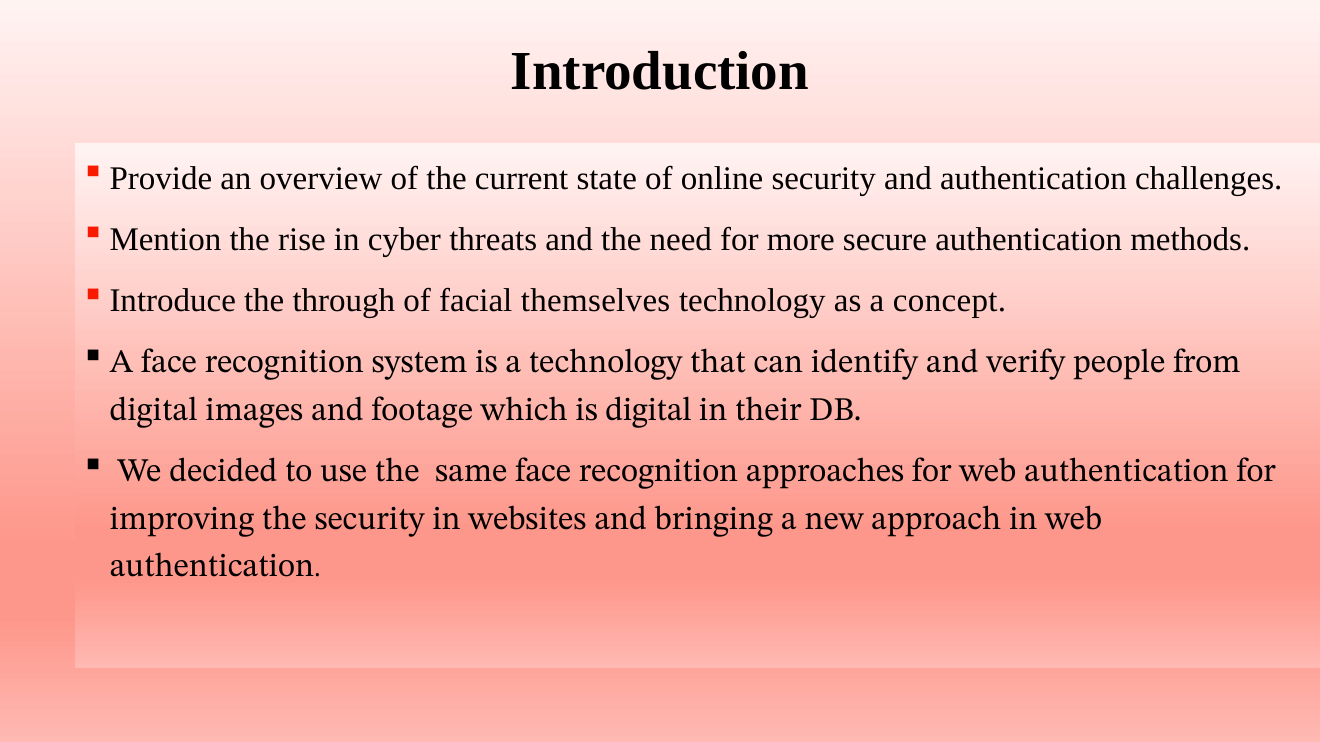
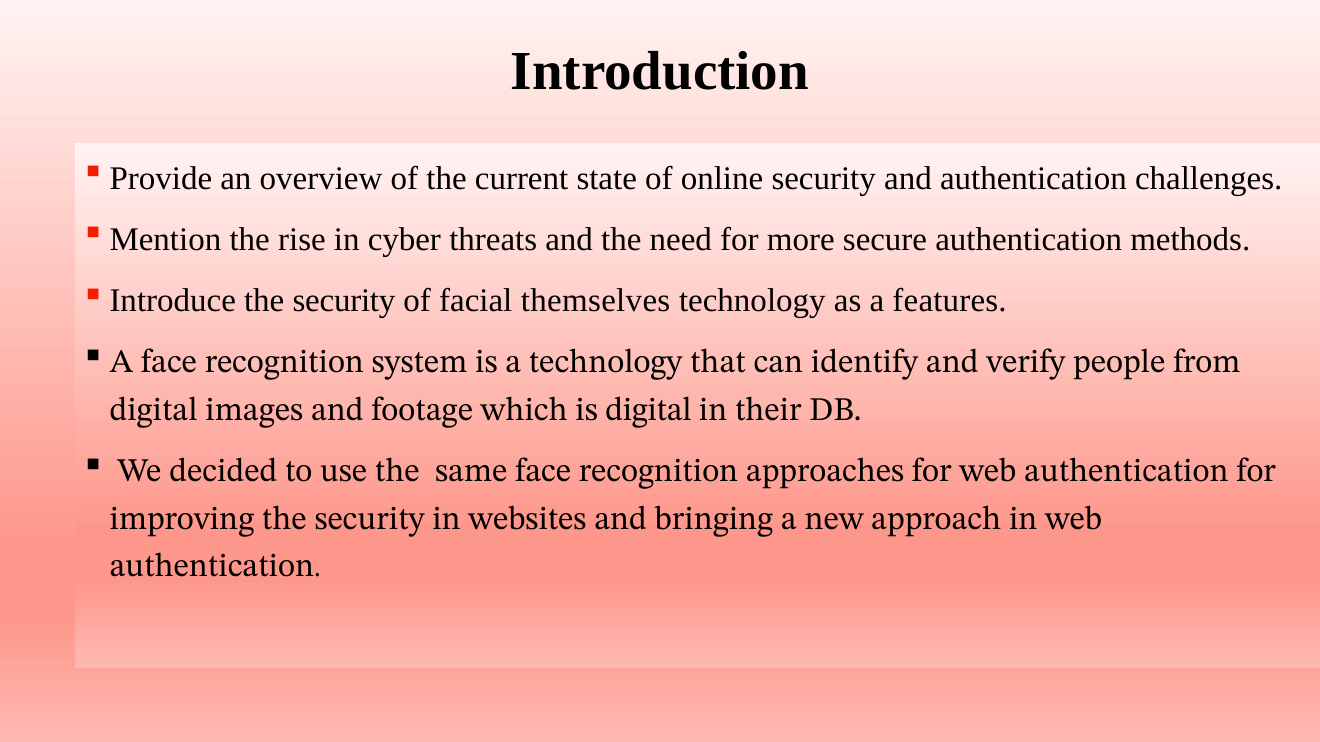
Introduce the through: through -> security (344, 301)
concept: concept -> features (950, 301)
